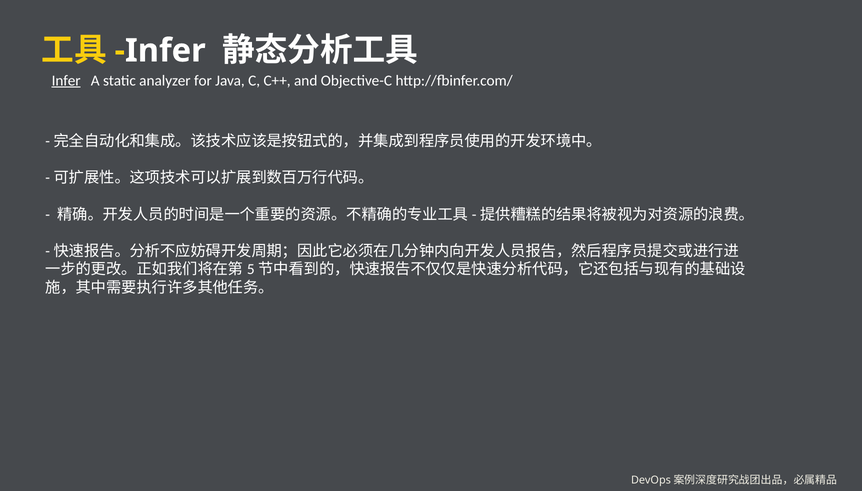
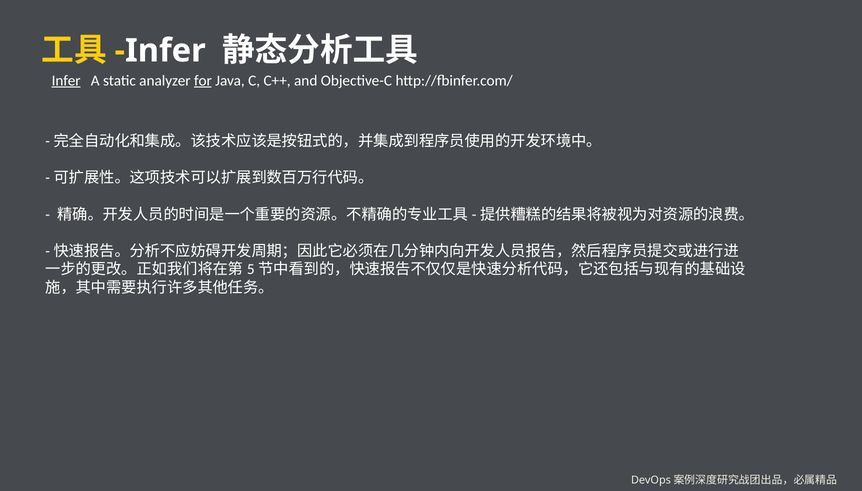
for underline: none -> present (203, 81)
